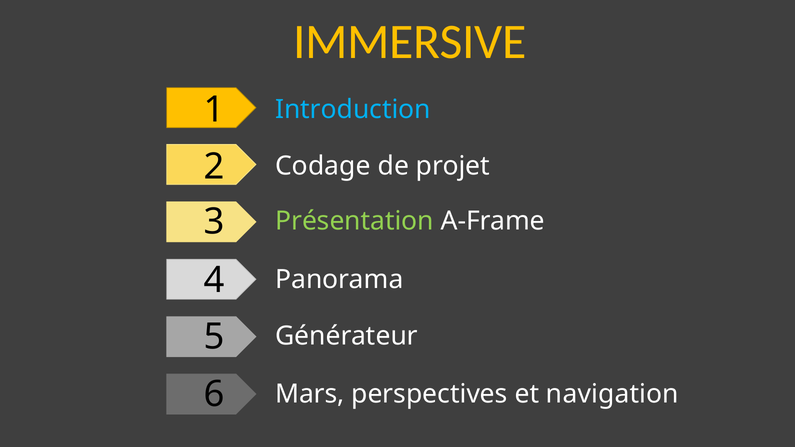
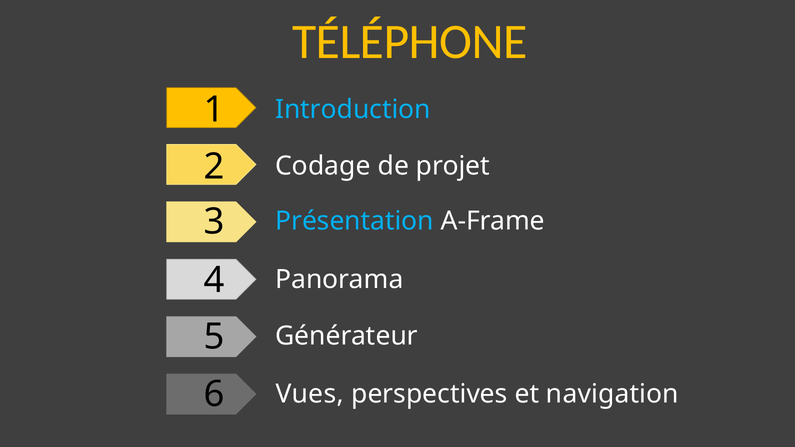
IMMERSIVE: IMMERSIVE -> TÉLÉPHONE (410, 42)
Présentation colour: light green -> light blue (354, 221)
Mars: Mars -> Vues (310, 394)
